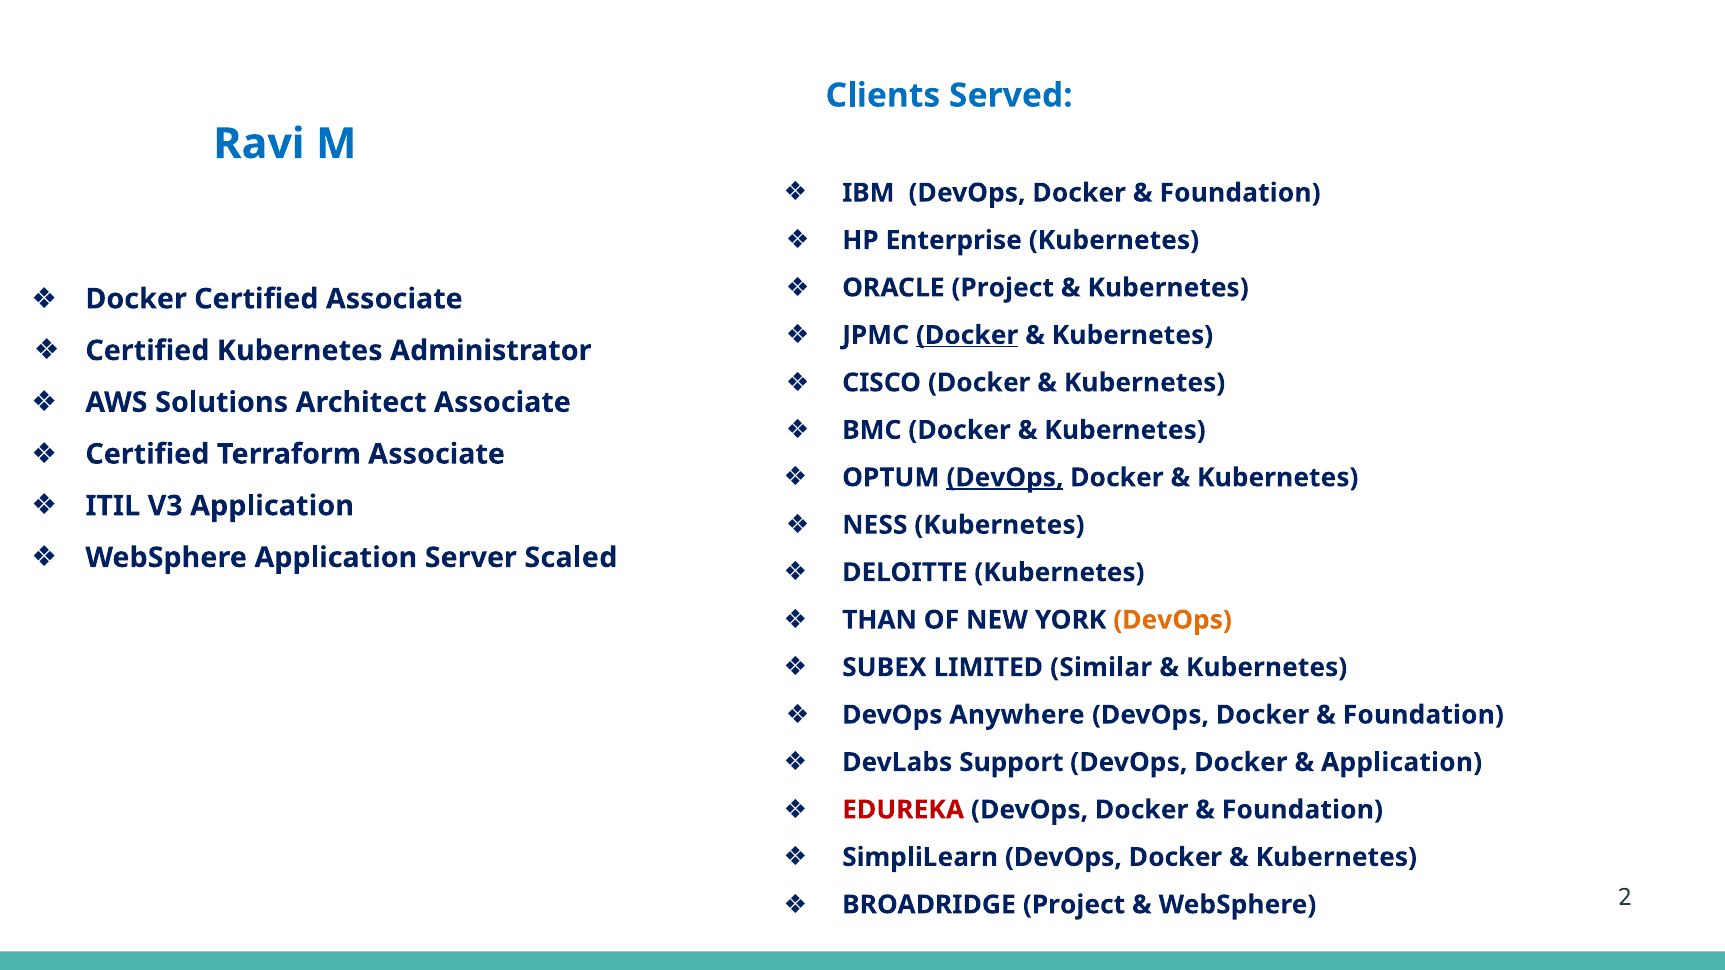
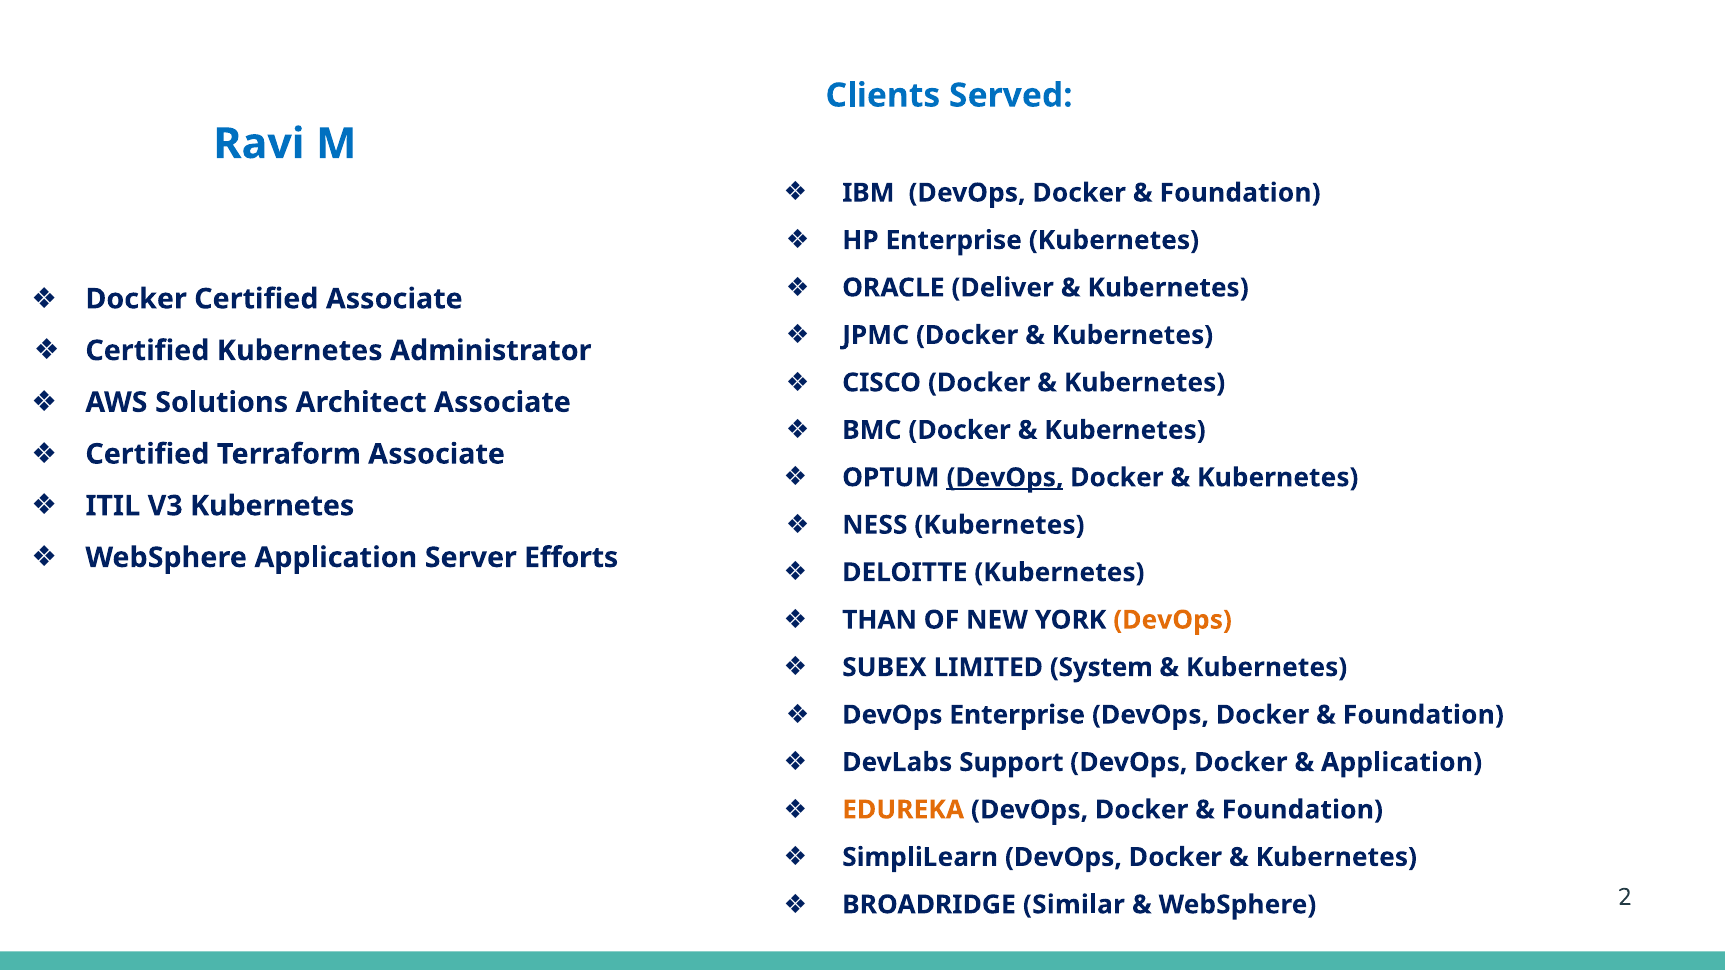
ORACLE Project: Project -> Deliver (1003, 288)
Docker underline: present -> none (967, 335)
V3 Application: Application -> Kubernetes (272, 506)
Scaled: Scaled -> Efforts (571, 558)
Similar: Similar -> System (1101, 668)
DevOps Anywhere: Anywhere -> Enterprise (1017, 715)
EDUREKA colour: red -> orange (903, 810)
BROADRIDGE Project: Project -> Similar (1074, 905)
